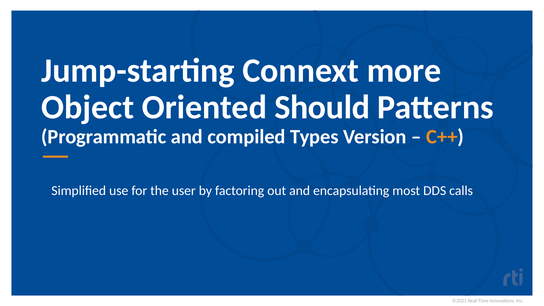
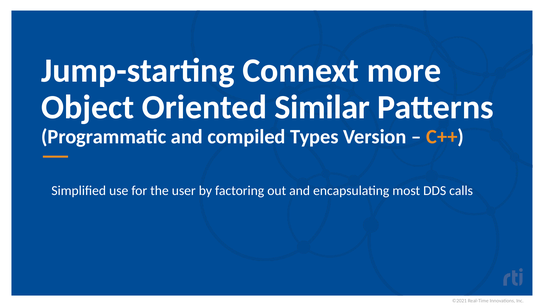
Should: Should -> Similar (322, 107)
